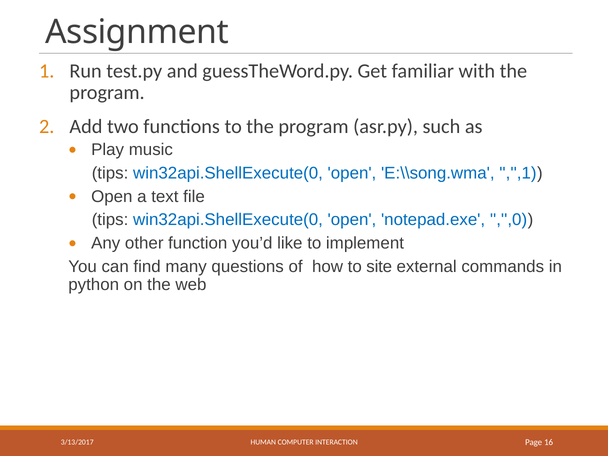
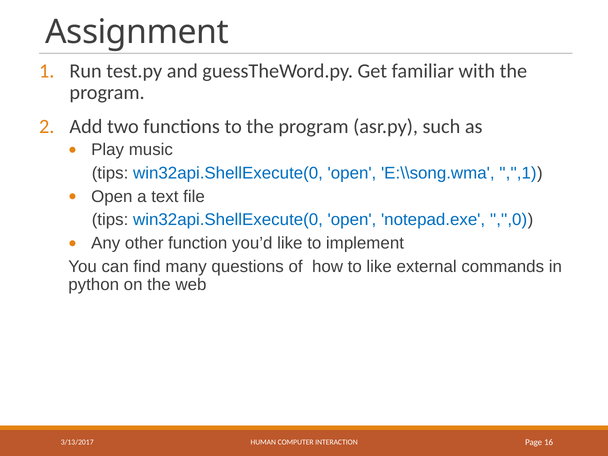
to site: site -> like (379, 266)
